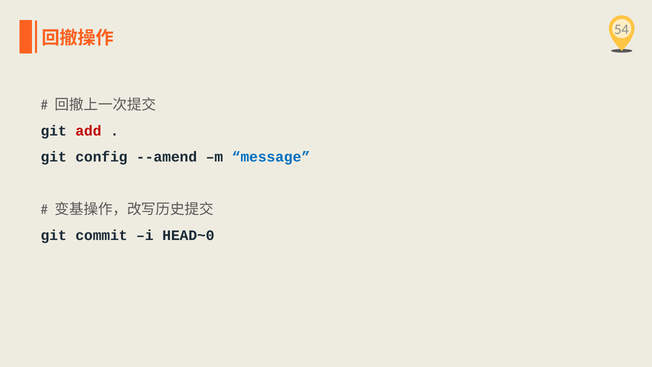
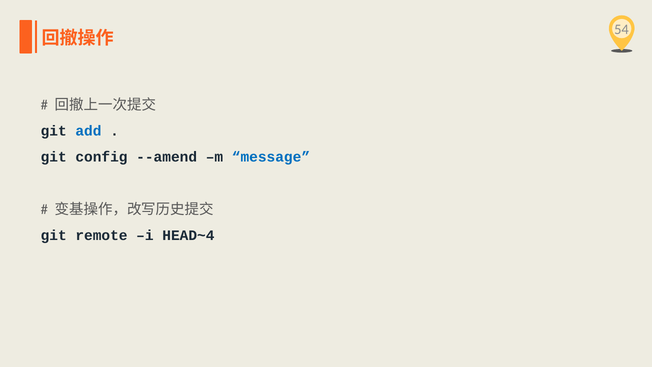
add colour: red -> blue (88, 131)
commit: commit -> remote (101, 235)
HEAD~0: HEAD~0 -> HEAD~4 (188, 235)
